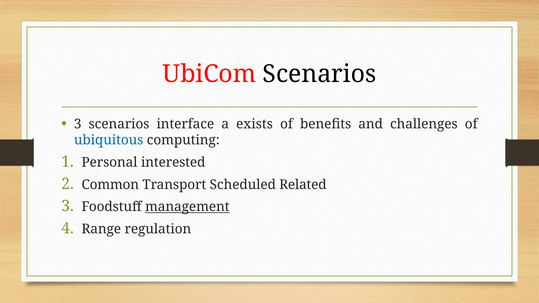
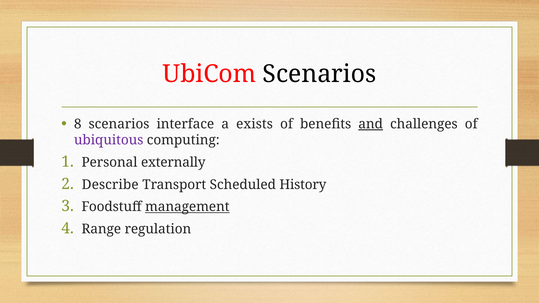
3: 3 -> 8 (78, 124)
and underline: none -> present (371, 124)
ubiquitous colour: blue -> purple (109, 140)
interested: interested -> externally (173, 163)
Common: Common -> Describe (110, 185)
Related: Related -> History (303, 185)
